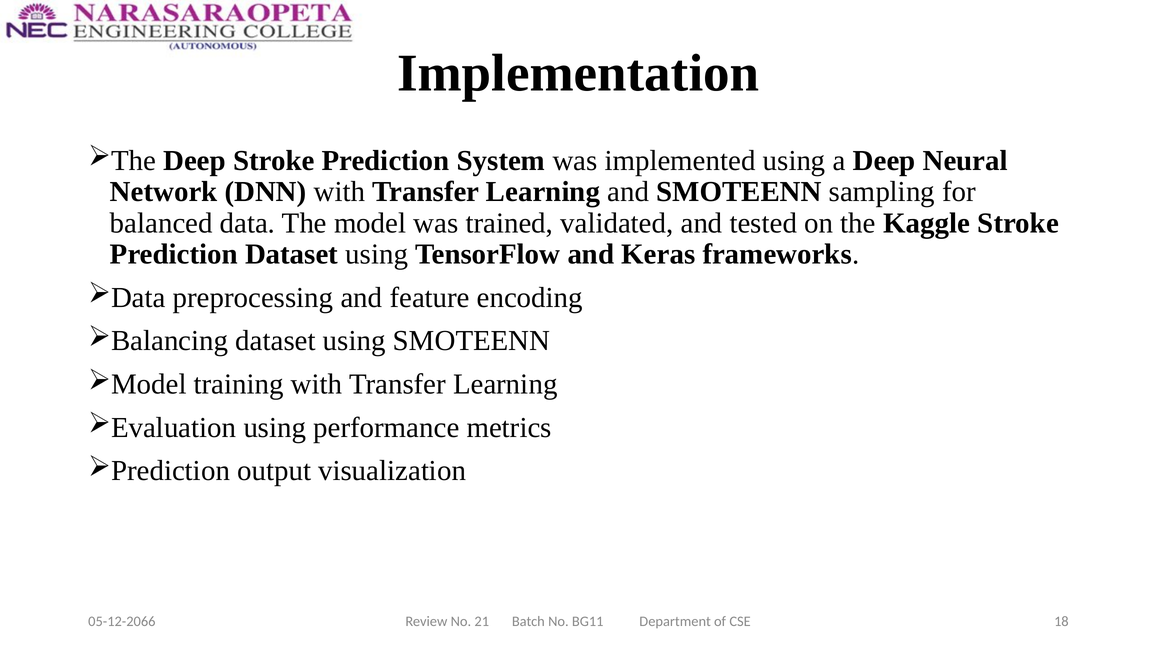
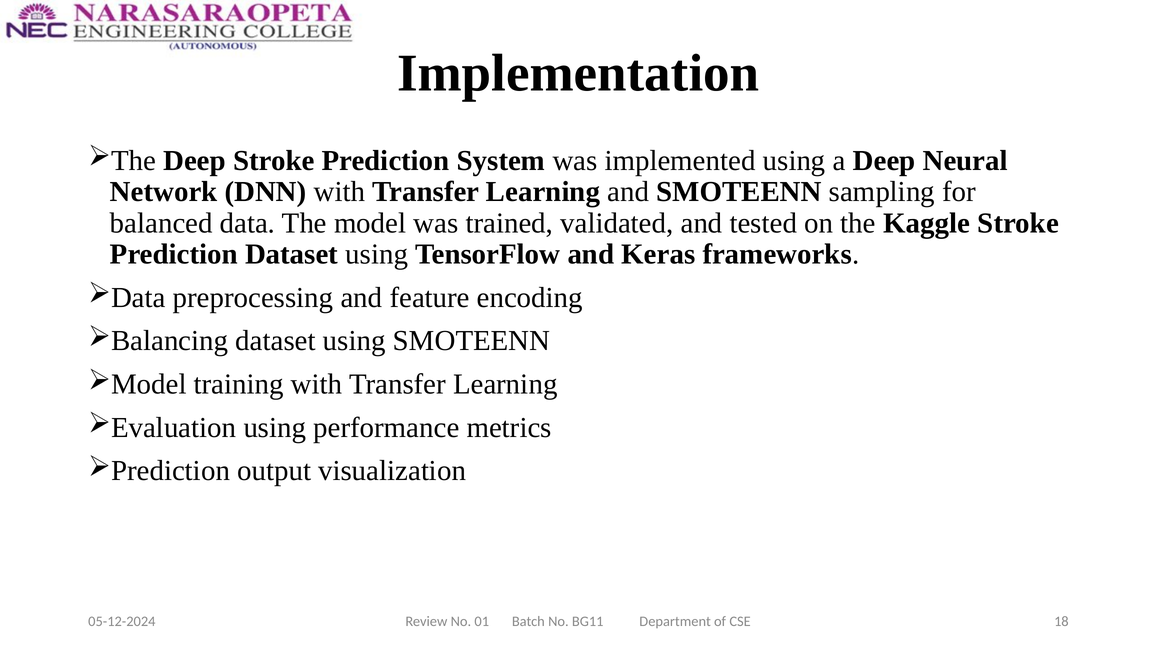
21: 21 -> 01 (482, 621)
05-12-2066: 05-12-2066 -> 05-12-2024 (122, 622)
